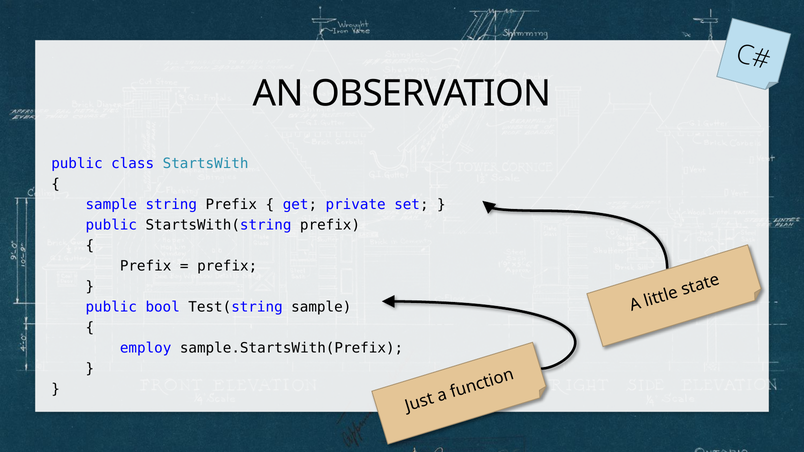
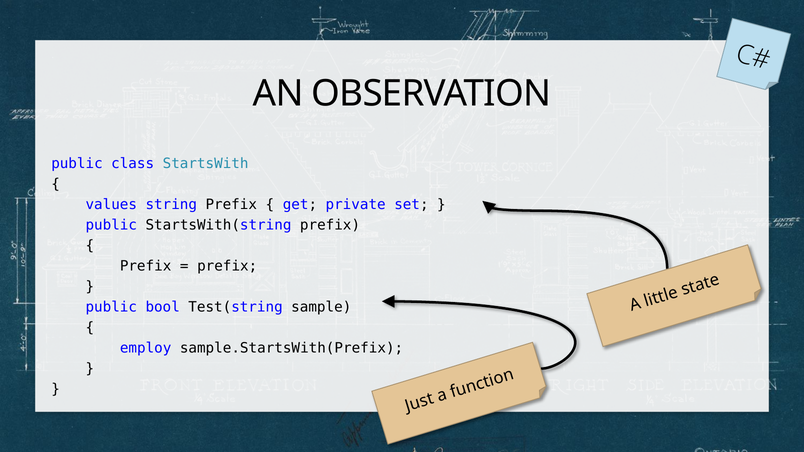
sample: sample -> values (111, 205)
